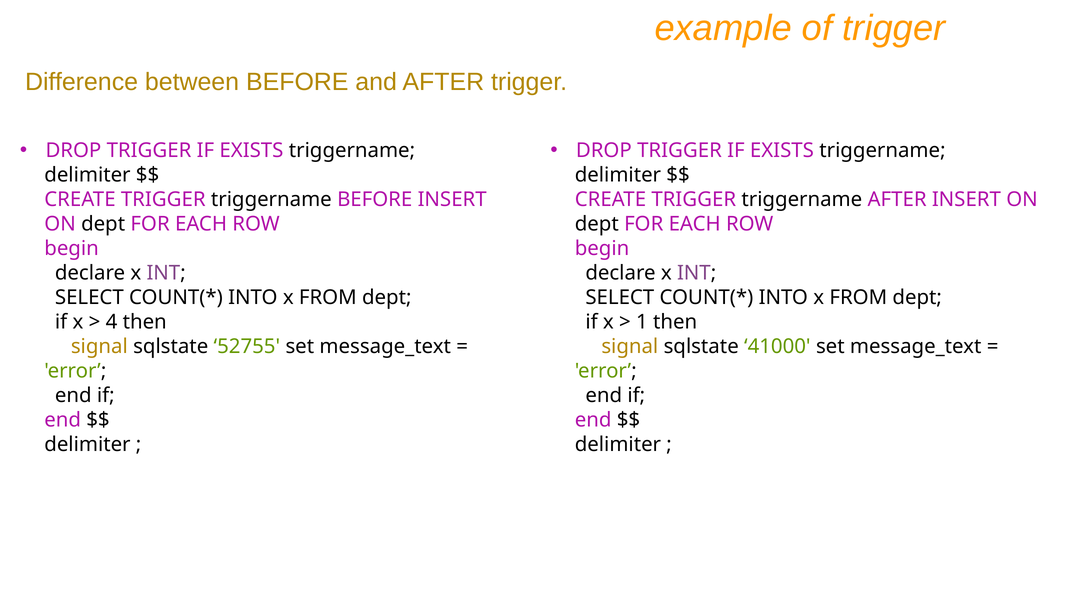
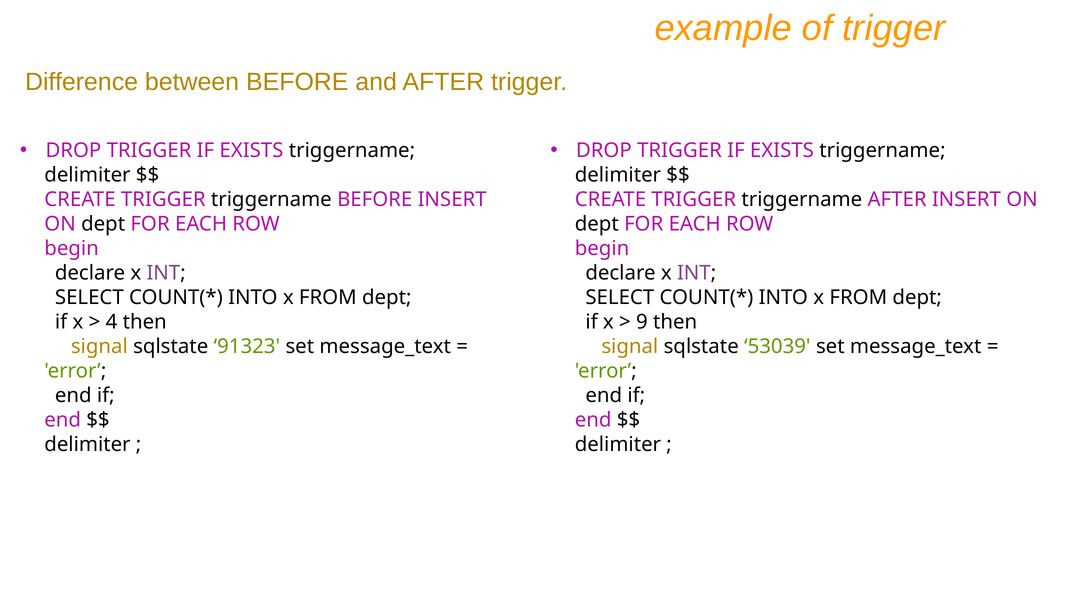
1: 1 -> 9 (642, 322)
52755: 52755 -> 91323 (247, 347)
41000: 41000 -> 53039 (777, 347)
